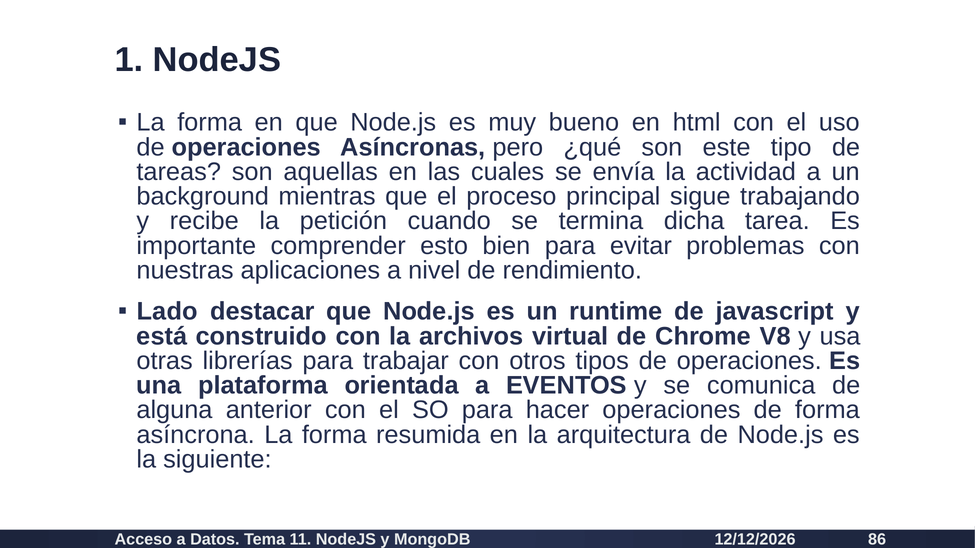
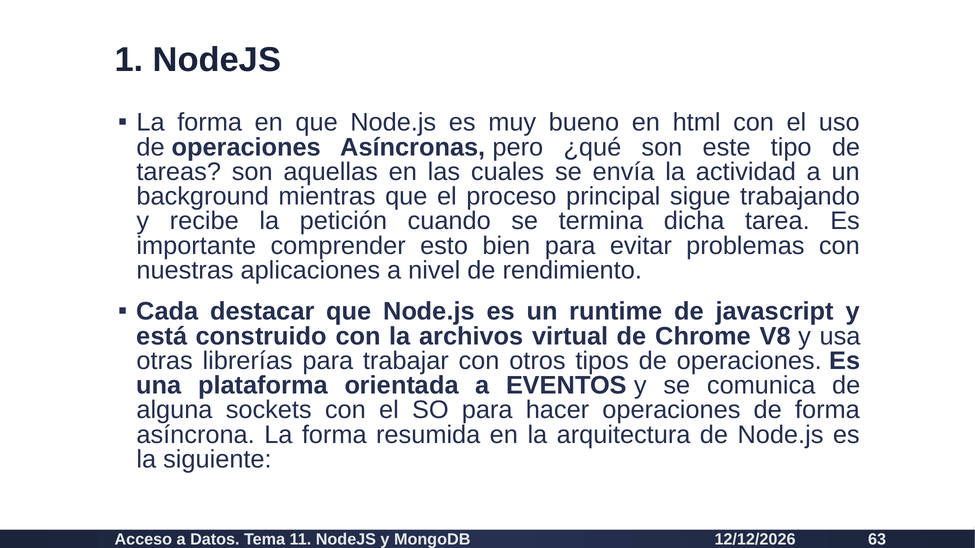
Lado: Lado -> Cada (167, 312)
anterior: anterior -> sockets (269, 410)
86: 86 -> 63 (877, 540)
